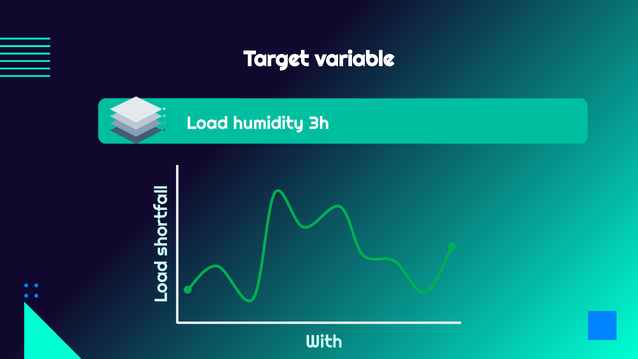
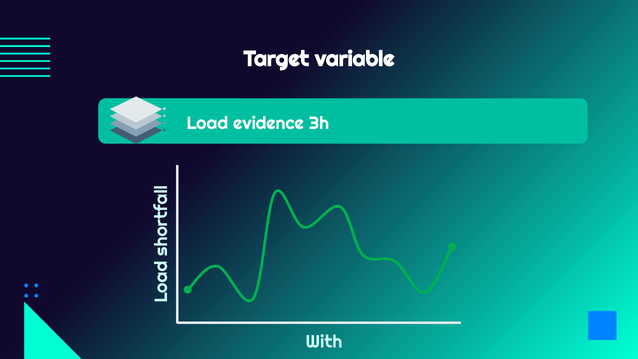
humidity: humidity -> evidence (268, 123)
